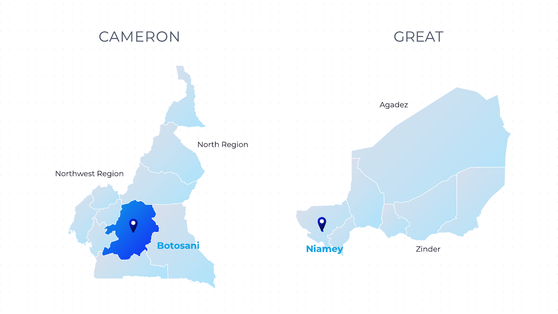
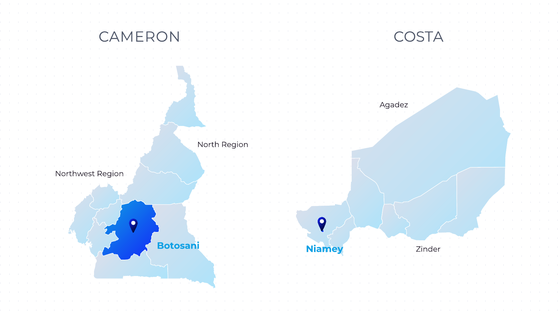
GREAT: GREAT -> COSTA (418, 37)
